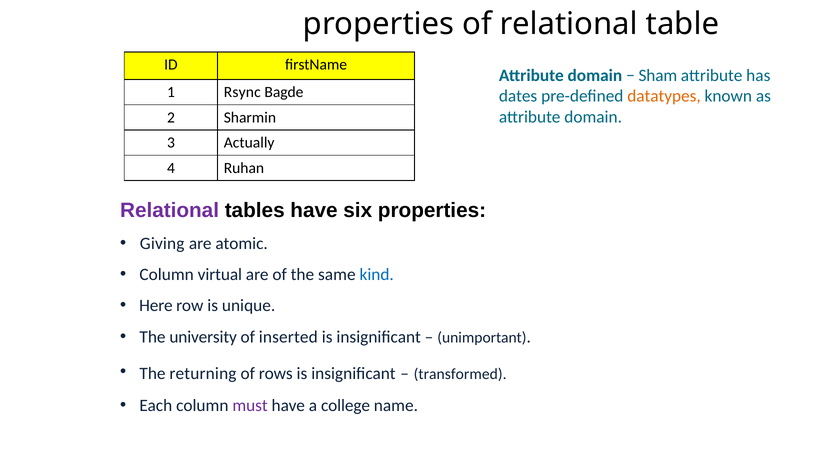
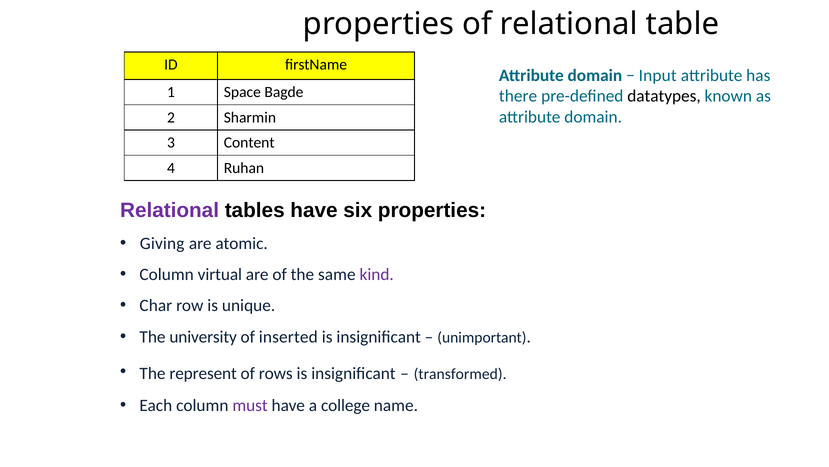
Sham: Sham -> Input (658, 75)
Rsync: Rsync -> Space (242, 92)
dates: dates -> there (518, 96)
datatypes colour: orange -> black (664, 96)
Actually: Actually -> Content (249, 143)
kind colour: blue -> purple (377, 274)
Here: Here -> Char (156, 305)
returning: returning -> represent (203, 373)
